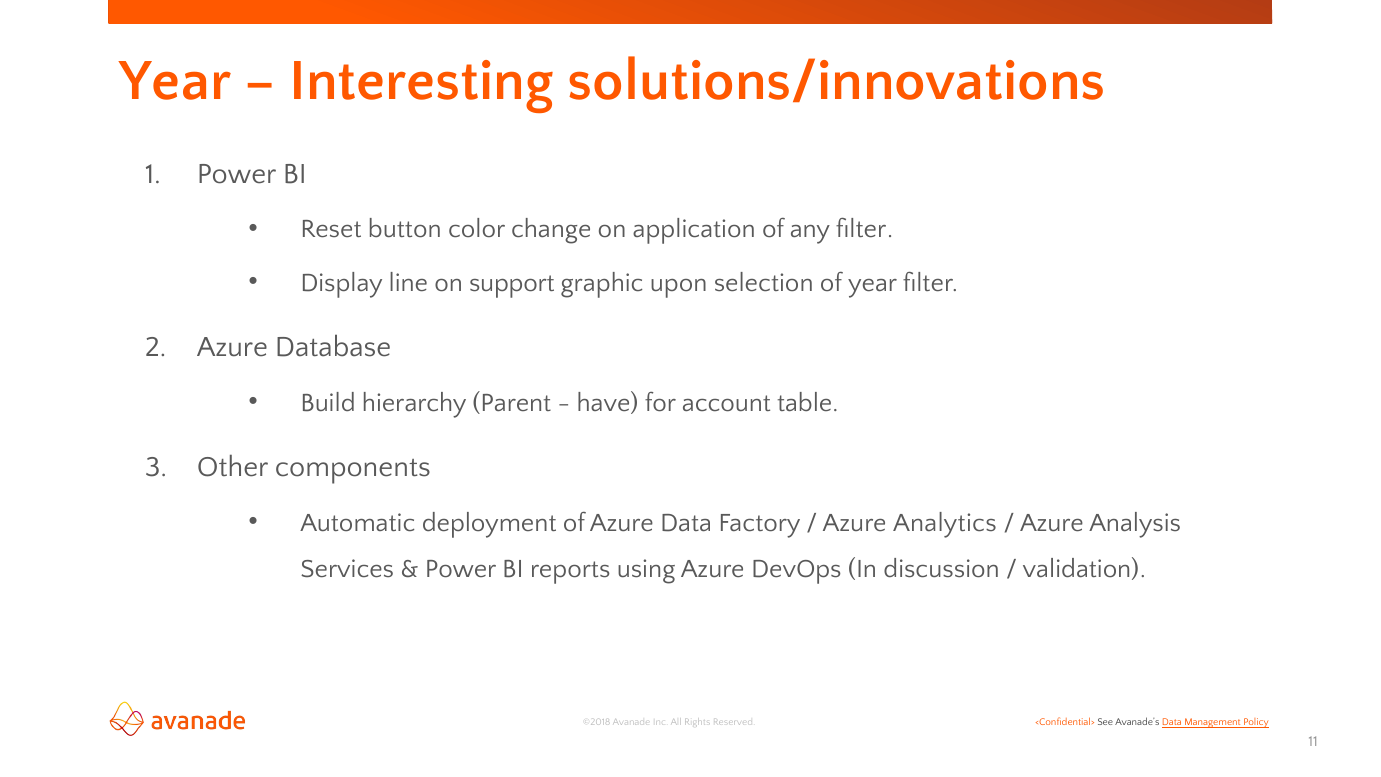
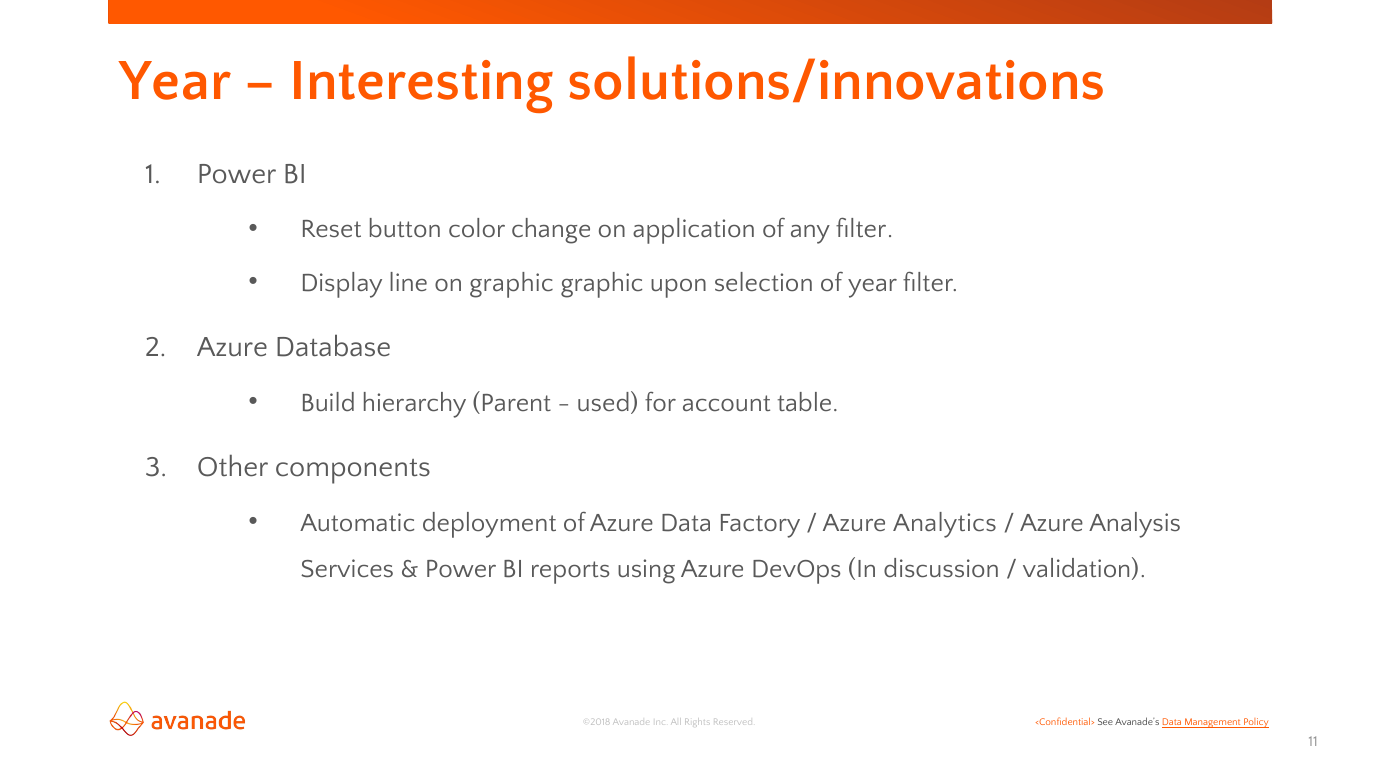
on support: support -> graphic (512, 283)
have: have -> used (608, 403)
